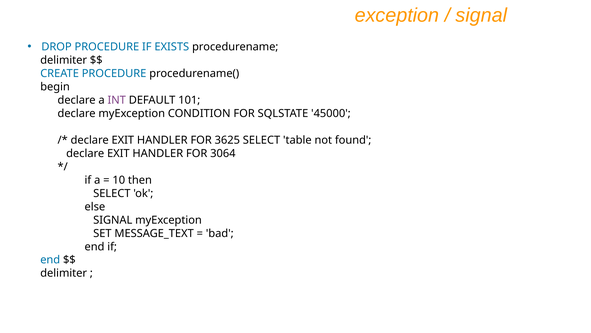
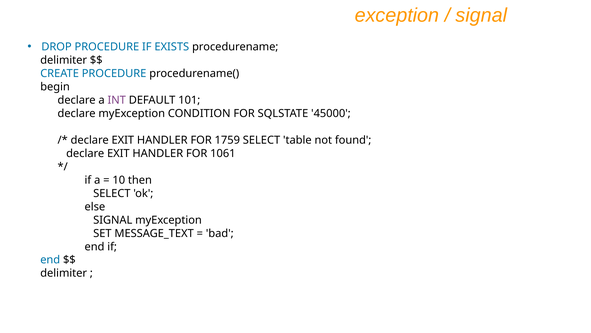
3625: 3625 -> 1759 (227, 140)
3064: 3064 -> 1061 (223, 153)
